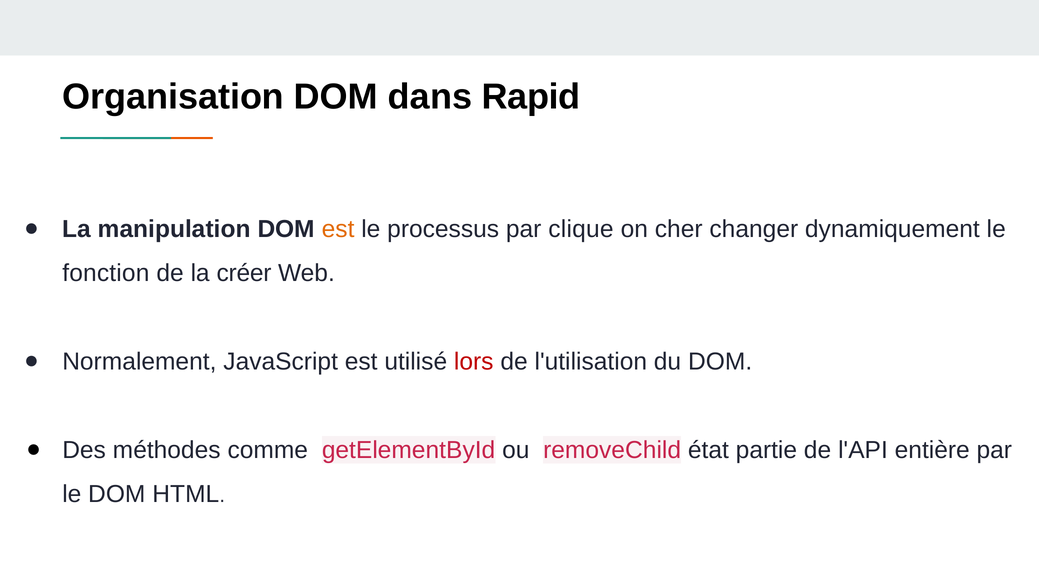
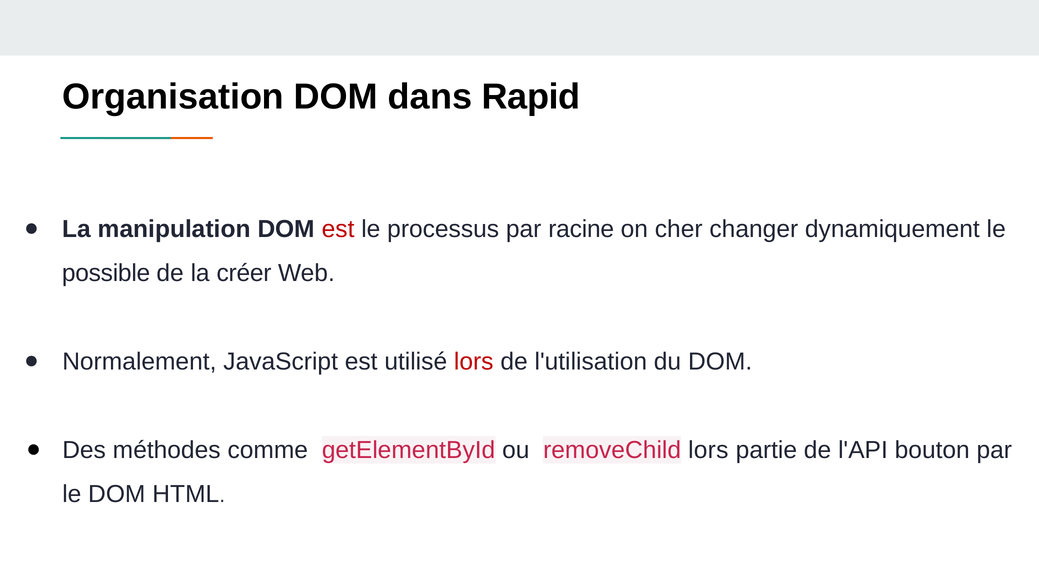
est colour: orange -> red (338, 229)
clique: clique -> racine (581, 229)
fonction: fonction -> possible (106, 273)
removeChild état: état -> lors (708, 450)
entière: entière -> bouton (932, 450)
